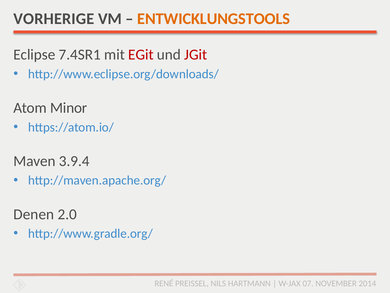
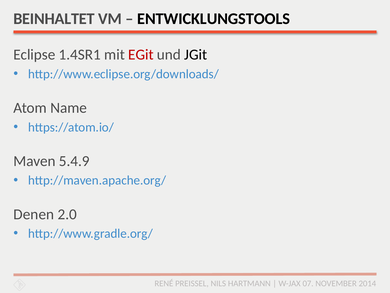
VORHERIGE: VORHERIGE -> BEINHALTET (54, 19)
ENTWICKLUNGSTOOLS colour: orange -> black (214, 19)
7.4SR1: 7.4SR1 -> 1.4SR1 (80, 55)
JGit colour: red -> black (196, 55)
Minor: Minor -> Name (69, 108)
3.9.4: 3.9.4 -> 5.4.9 (74, 161)
